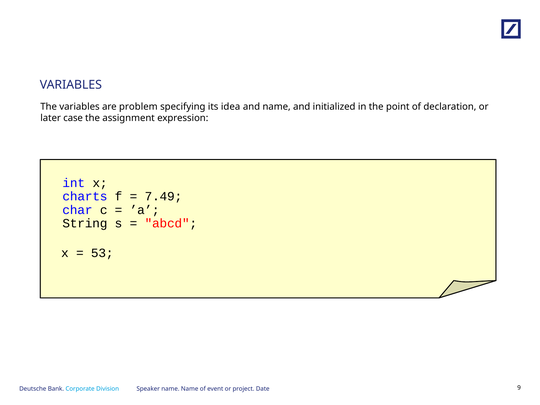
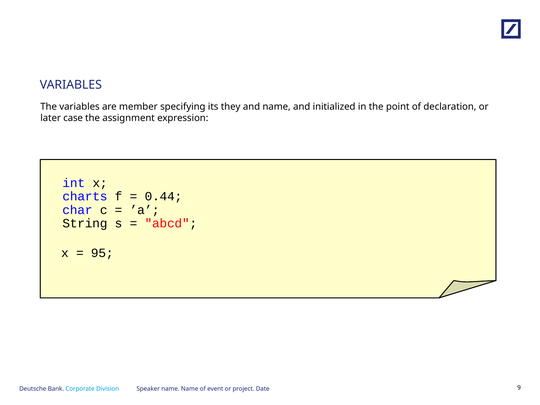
problem: problem -> member (138, 107)
idea: idea -> they (231, 107)
7.49: 7.49 -> 0.44 (163, 196)
53: 53 -> 95 (102, 253)
